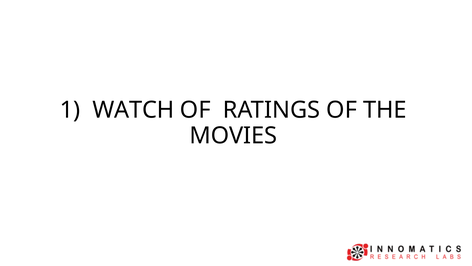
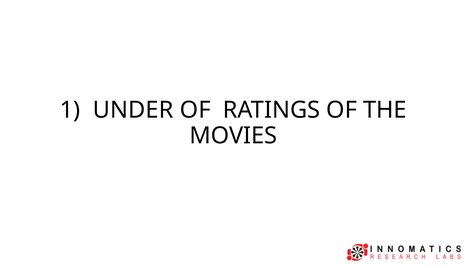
WATCH: WATCH -> UNDER (133, 110)
